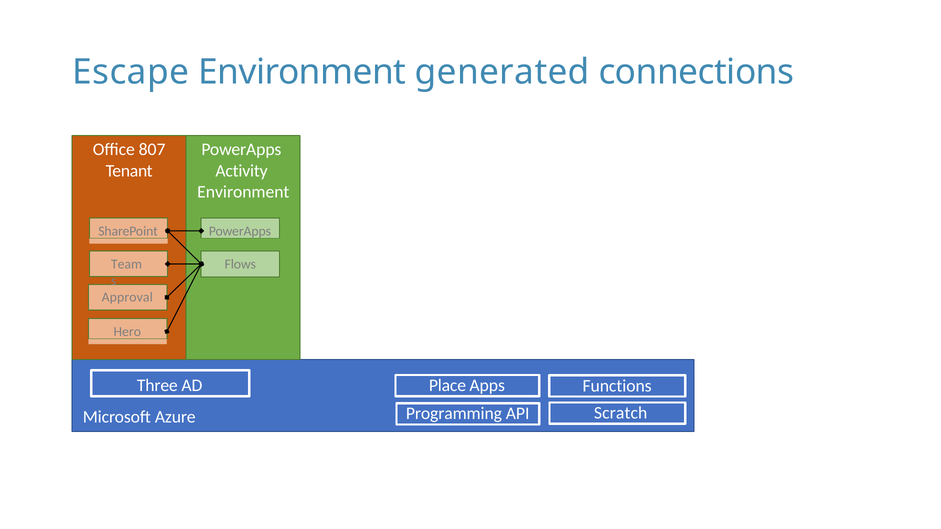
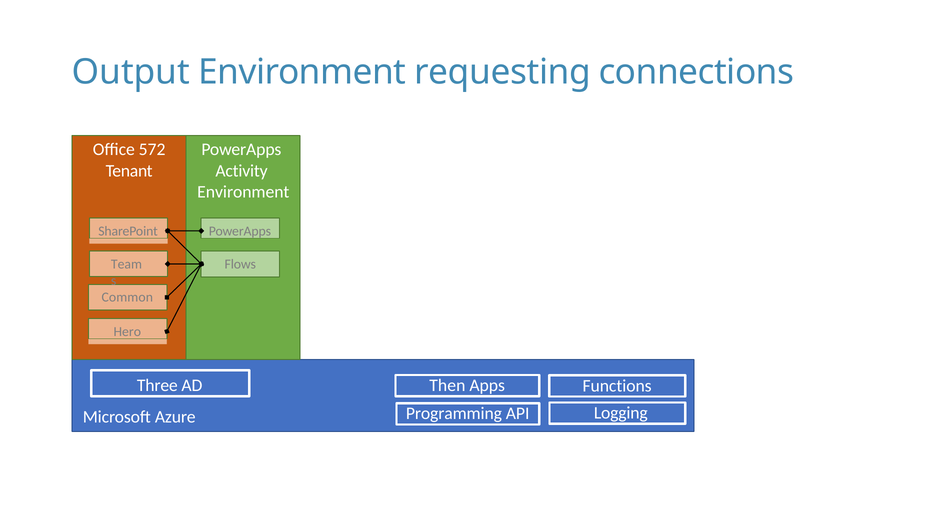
Escape: Escape -> Output (131, 72)
generated: generated -> requesting (503, 72)
807: 807 -> 572 (152, 150)
Approval: Approval -> Common (127, 298)
Place: Place -> Then (447, 386)
Scratch: Scratch -> Logging (621, 413)
